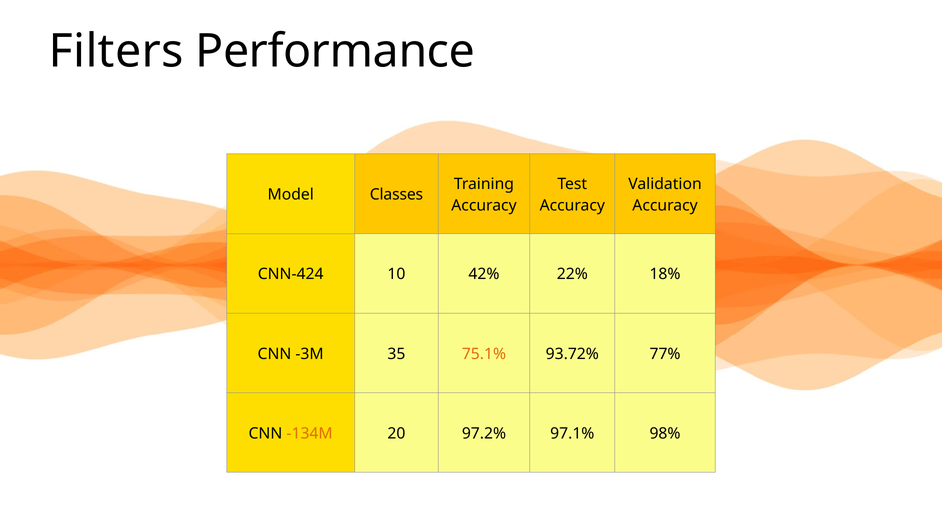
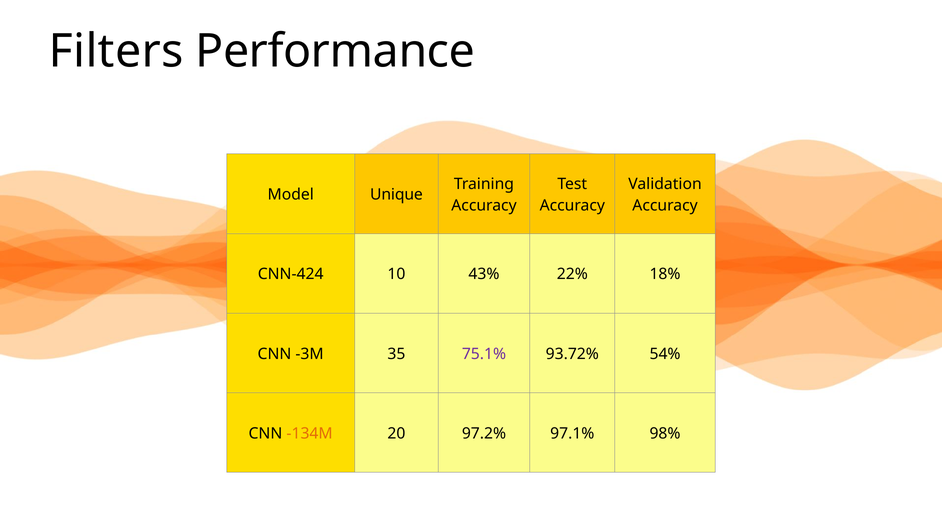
Classes: Classes -> Unique (396, 195)
42%: 42% -> 43% (484, 274)
75.1% colour: orange -> purple (484, 354)
77%: 77% -> 54% (665, 354)
